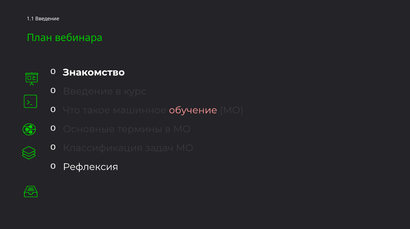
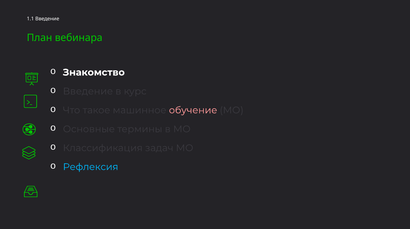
Рефлексия colour: white -> light blue (91, 167)
